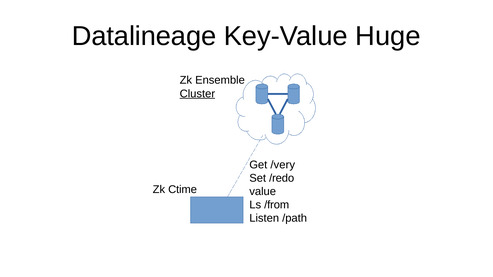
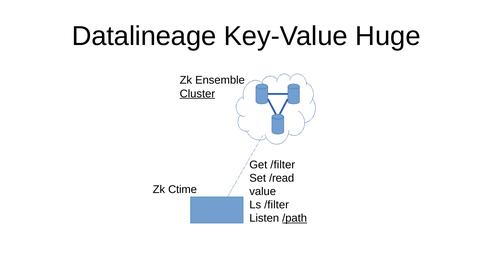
Get /very: /very -> /filter (283, 165)
/redo: /redo -> /read (282, 178)
Ls /from: /from -> /filter (277, 205)
/path underline: none -> present (295, 219)
